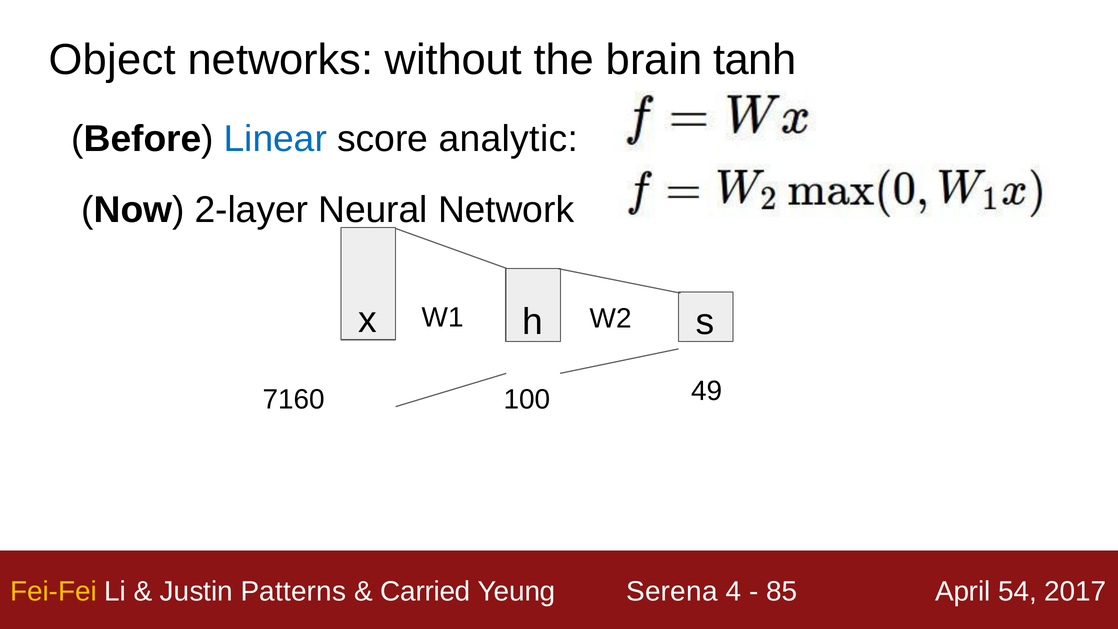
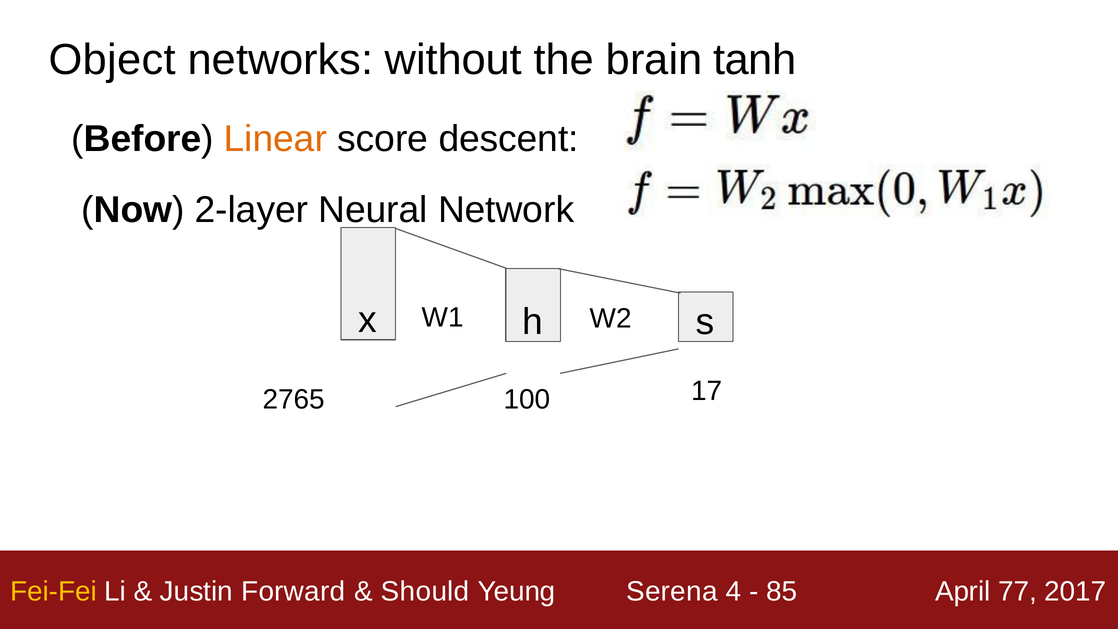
Linear colour: blue -> orange (275, 139)
analytic: analytic -> descent (509, 139)
7160: 7160 -> 2765 (294, 399)
49: 49 -> 17 (707, 391)
Patterns: Patterns -> Forward (293, 591)
Carried: Carried -> Should (425, 591)
54: 54 -> 77 (1017, 591)
